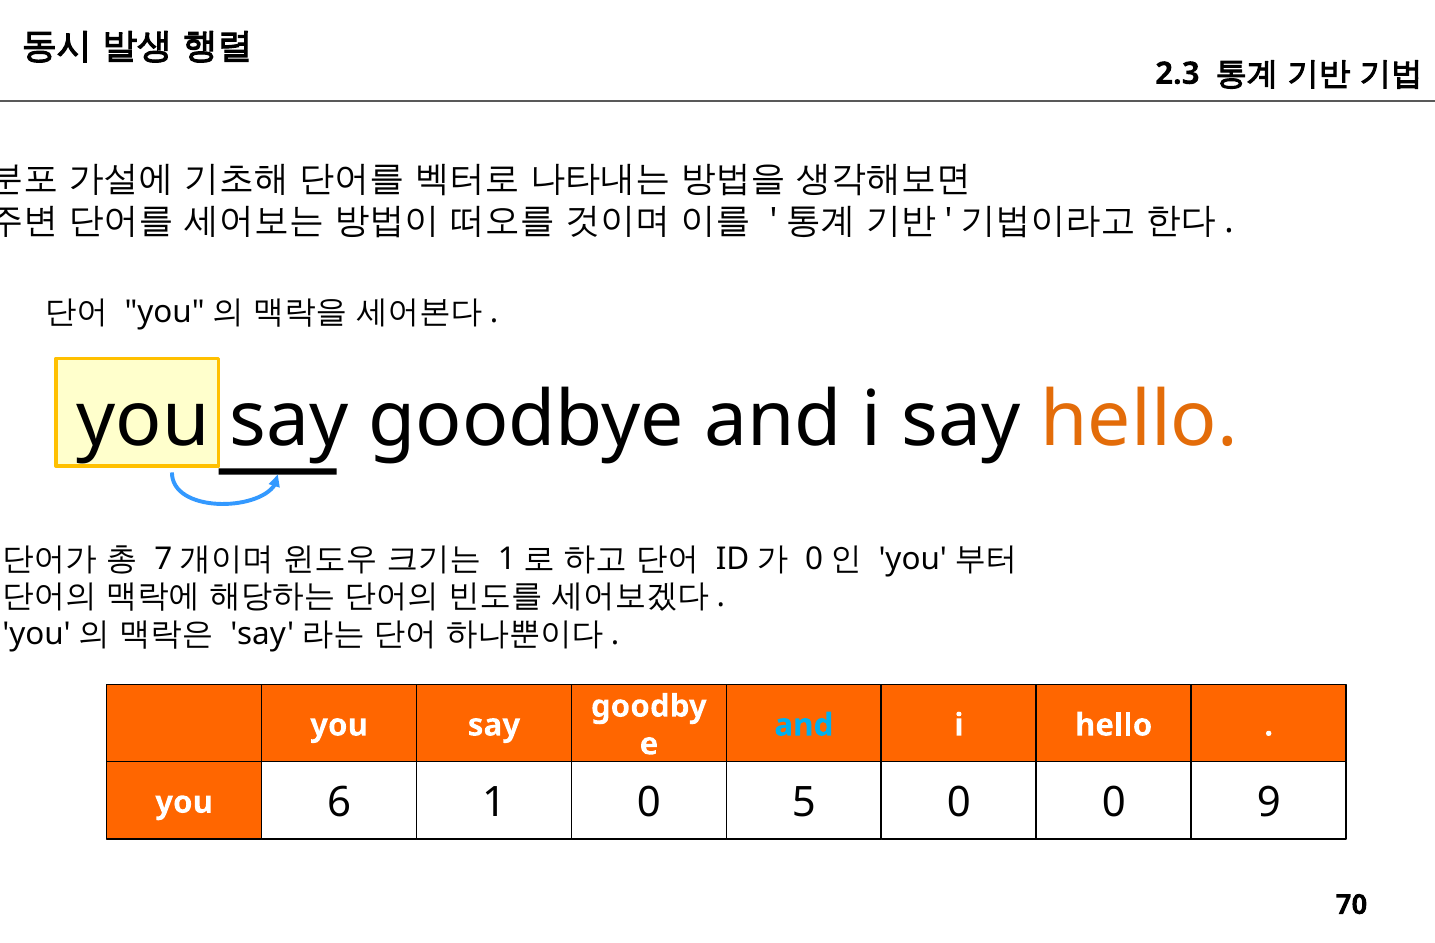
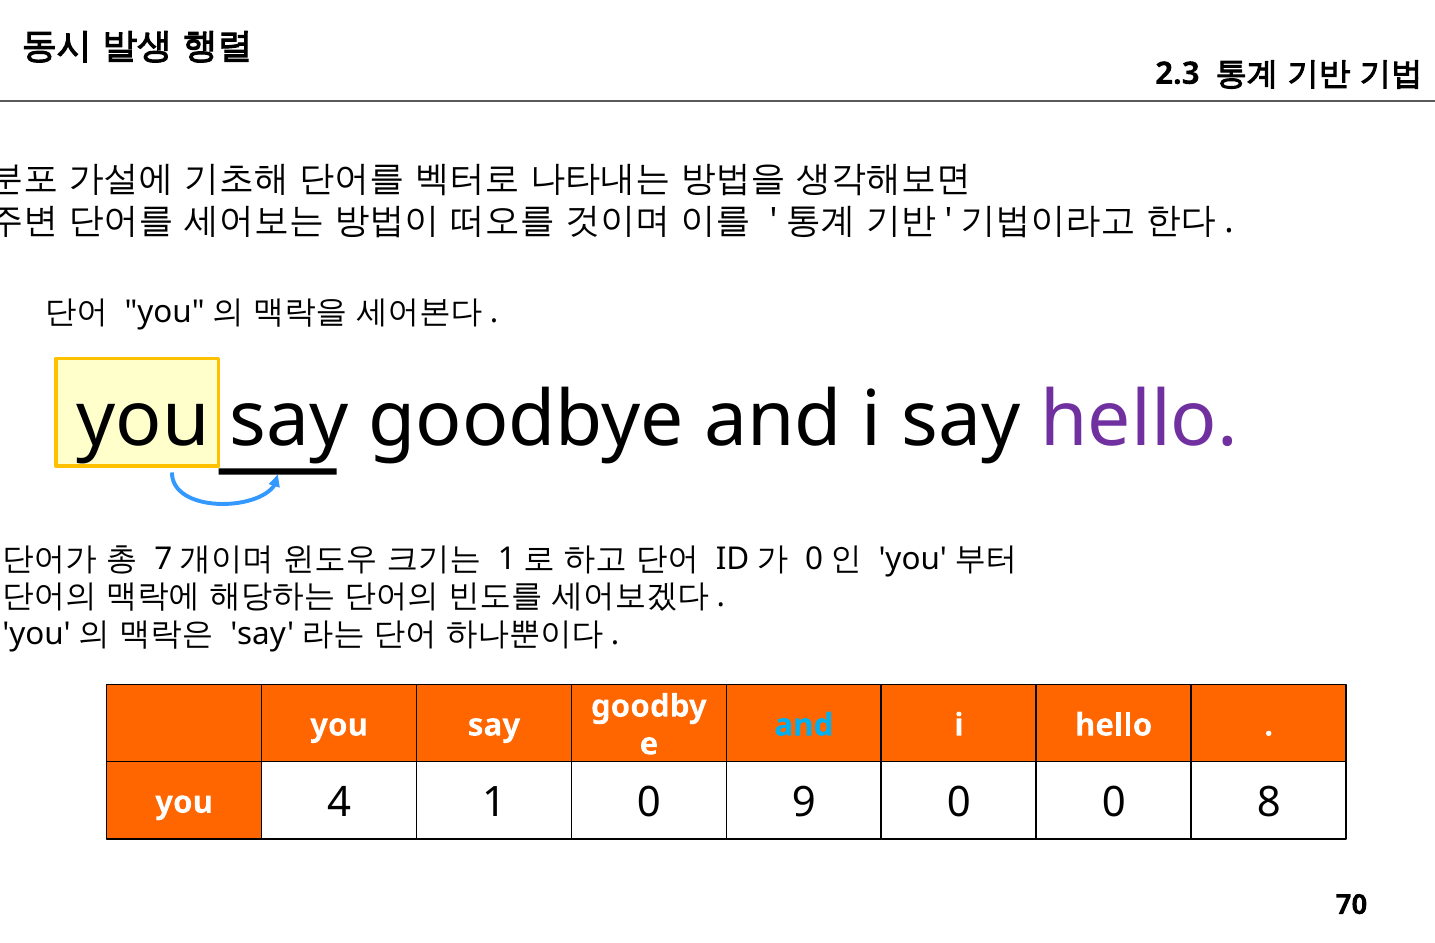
hello colour: orange -> purple (1139, 420)
6: 6 -> 4 (339, 803)
5: 5 -> 9 (804, 803)
9: 9 -> 8 (1269, 803)
